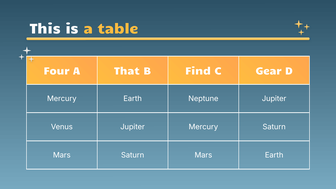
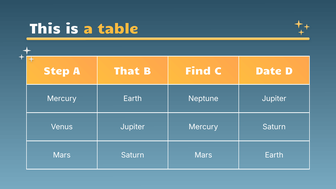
Four: Four -> Step (57, 71)
Gear: Gear -> Date (269, 71)
